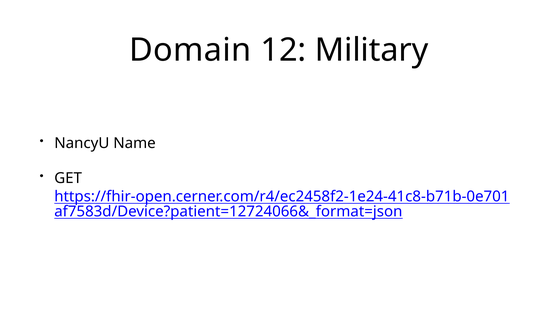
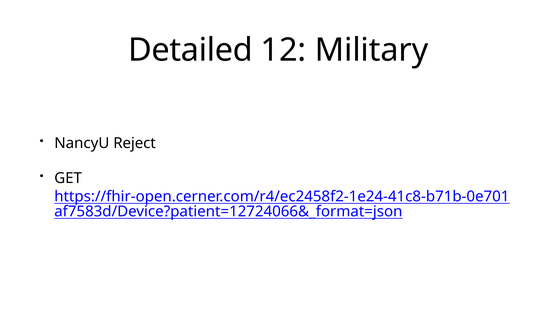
Domain: Domain -> Detailed (190, 50)
Name: Name -> Reject (135, 143)
